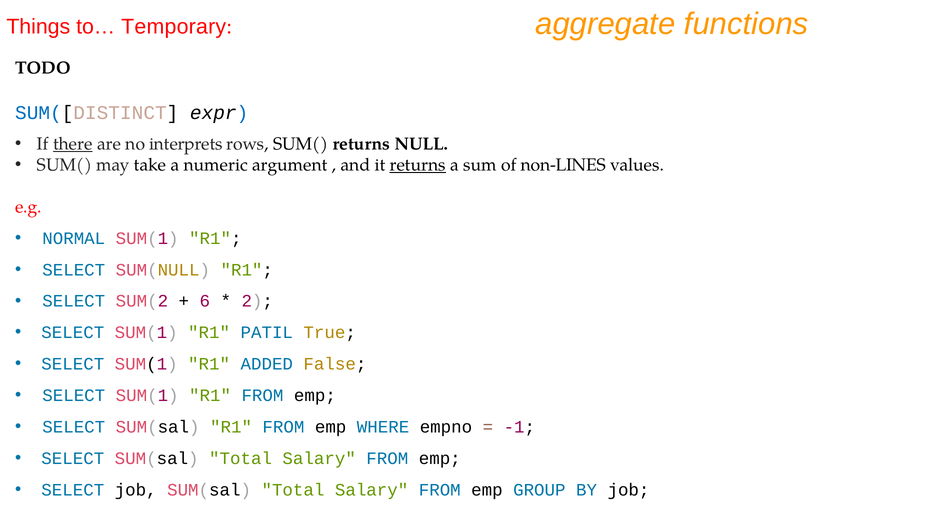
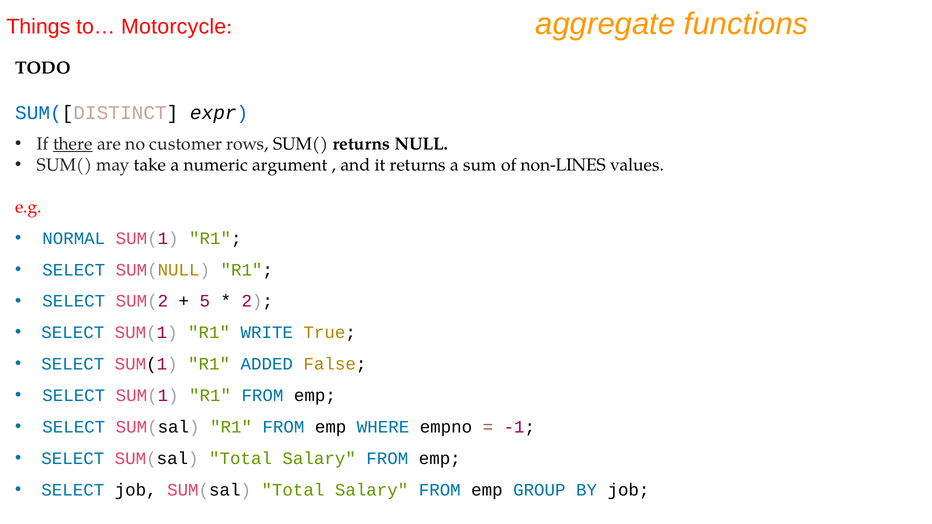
Temporary: Temporary -> Motorcycle (174, 27)
interprets: interprets -> customer (186, 144)
returns underline: present -> none (418, 165)
6: 6 -> 5 (205, 301)
PATIL: PATIL -> WRITE (267, 333)
